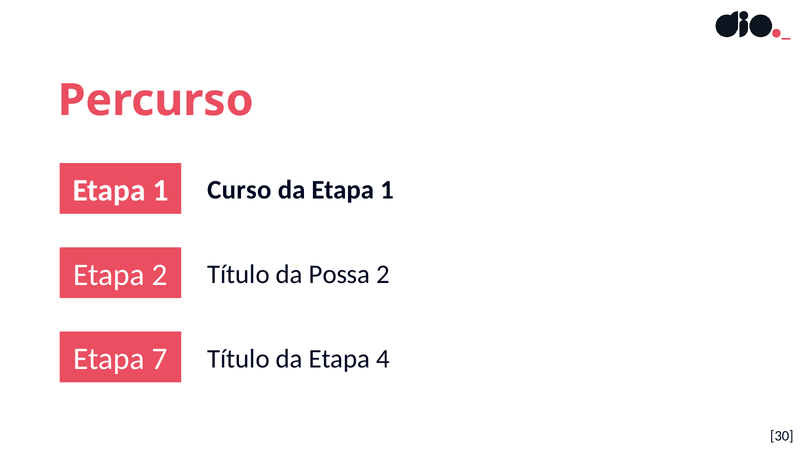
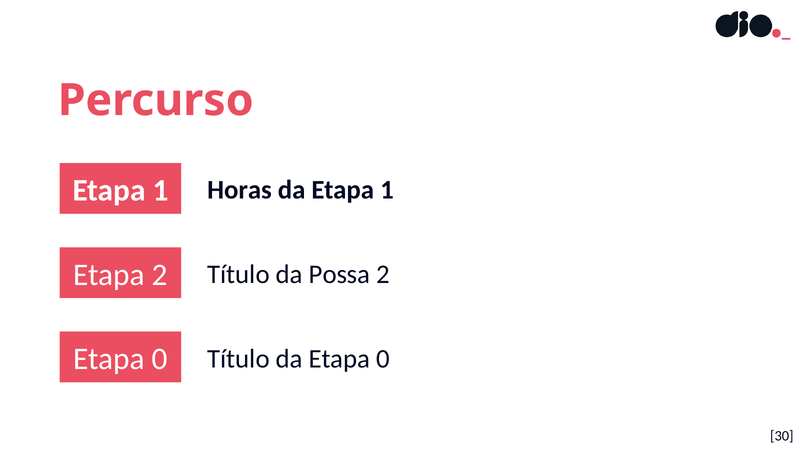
Curso: Curso -> Horas (239, 190)
7: 7 -> 0 (160, 359)
da Etapa 4: 4 -> 0 (383, 359)
